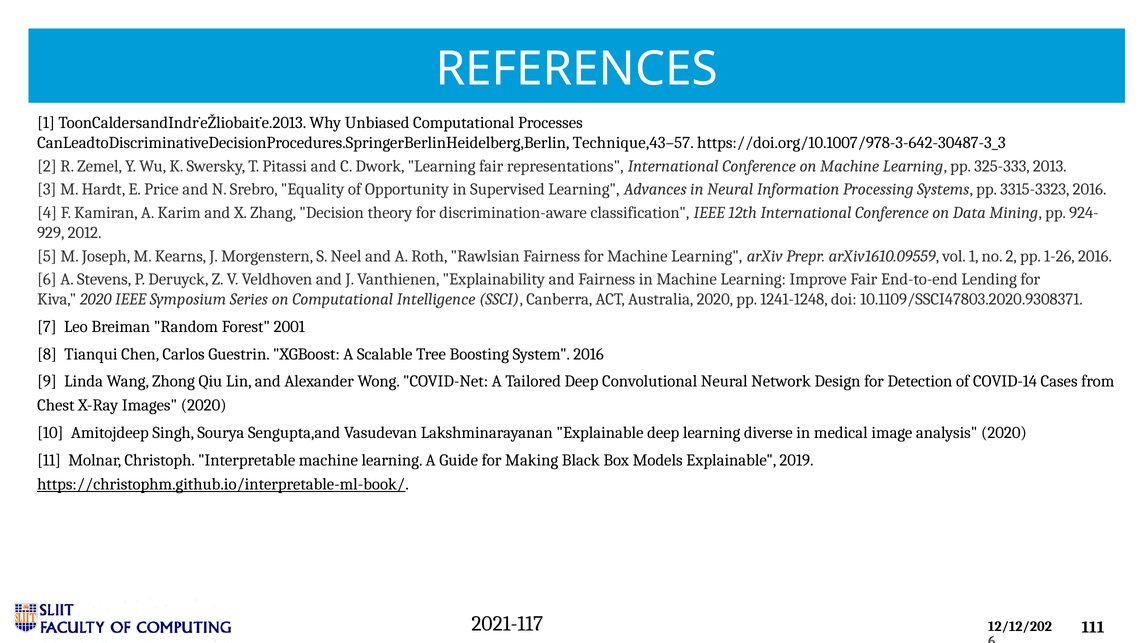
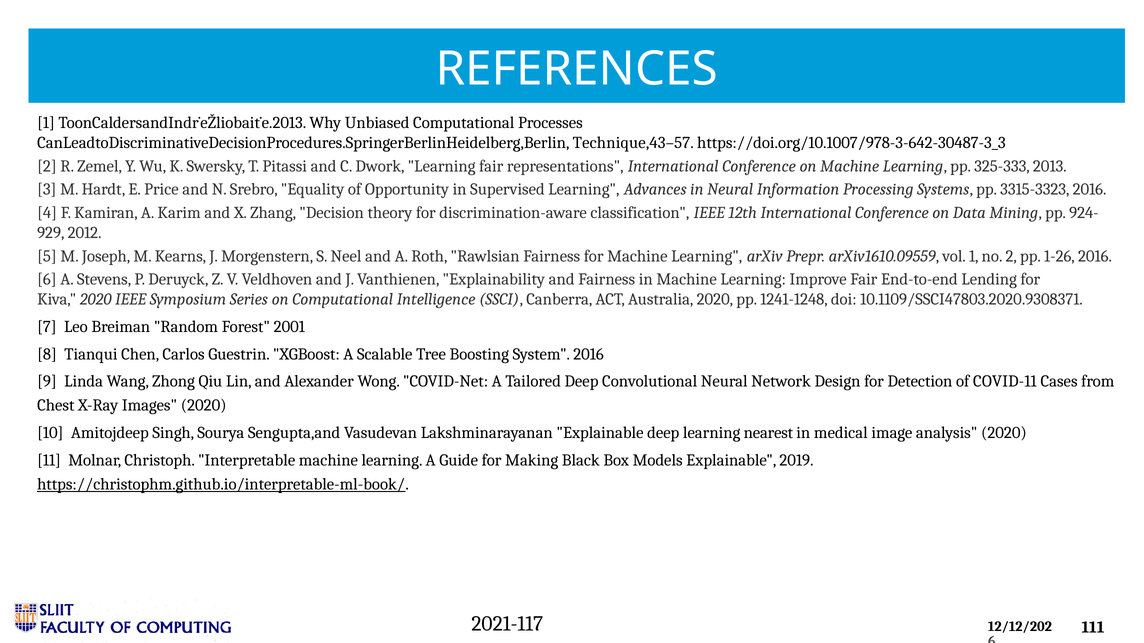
COVID-14: COVID-14 -> COVID-11 (1005, 382)
diverse: diverse -> nearest (768, 433)
